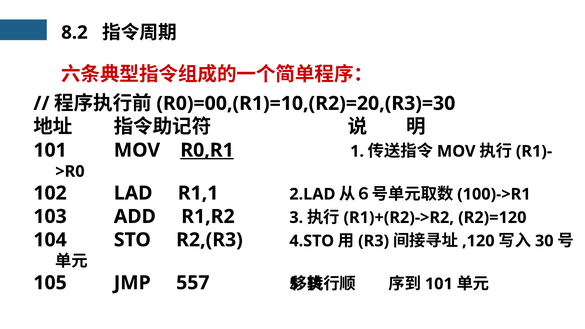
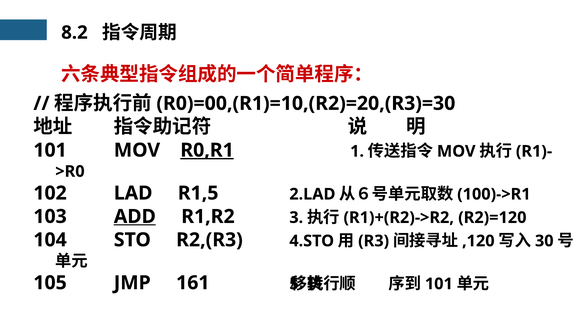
R1,1: R1,1 -> R1,5 (198, 193)
ADD underline: none -> present (135, 217)
557: 557 -> 161 (193, 283)
